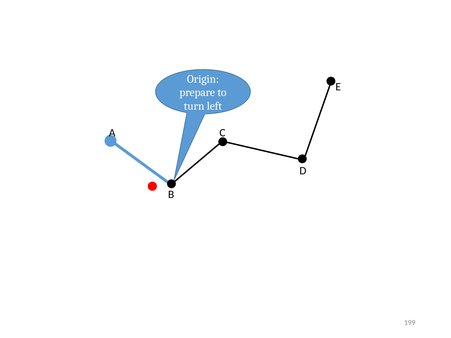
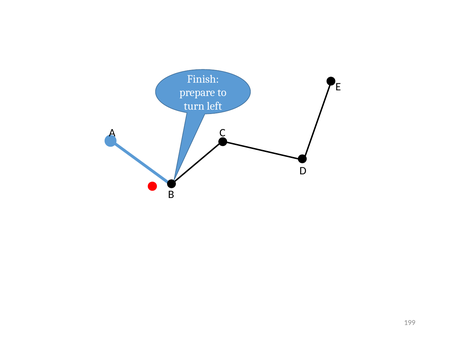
Origin: Origin -> Finish (203, 79)
